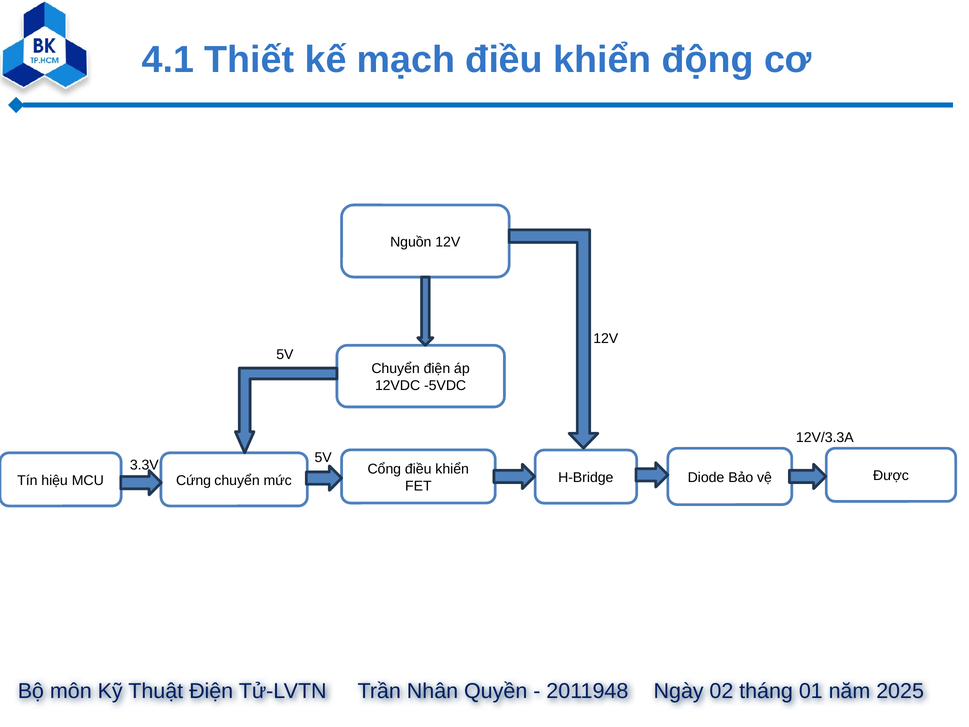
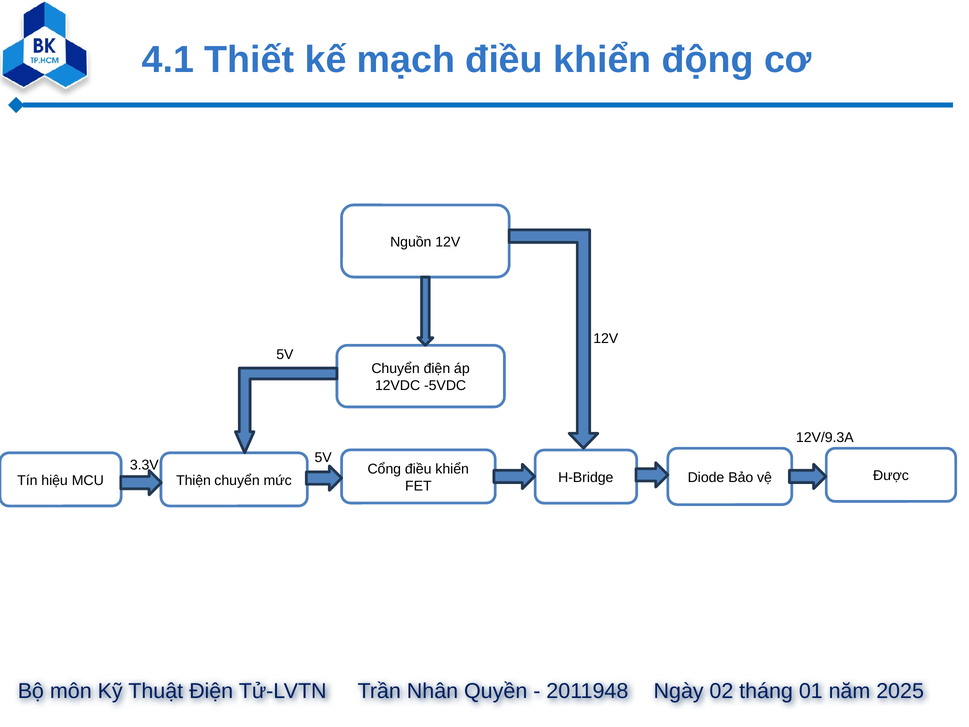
12V/3.3A: 12V/3.3A -> 12V/9.3A (825, 438)
Cứng: Cứng -> Thiện (194, 480)
